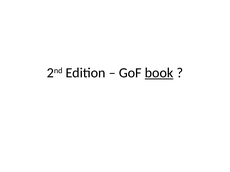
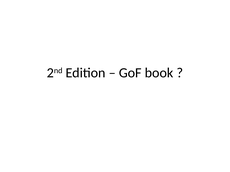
book underline: present -> none (159, 73)
